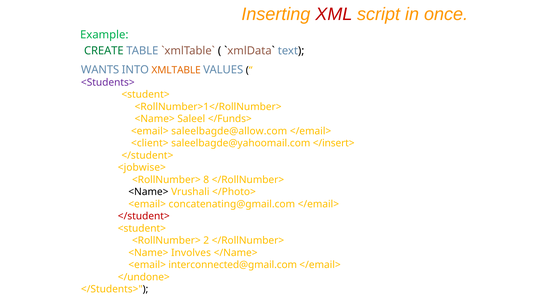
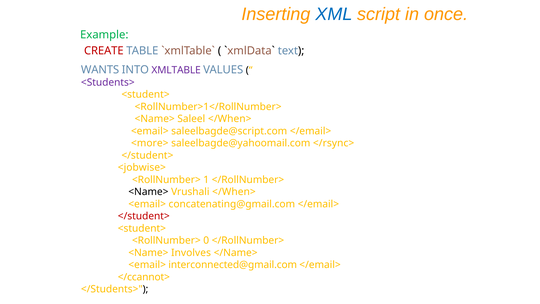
XML colour: red -> blue (334, 14)
CREATE colour: green -> red (104, 51)
XMLTABLE colour: orange -> purple (176, 70)
Saleel </Funds>: </Funds> -> </When> (230, 119)
saleelbagde@allow.com: saleelbagde@allow.com -> saleelbagde@script.com (229, 131)
<client>: <client> -> <more> (150, 143)
</insert>: </insert> -> </rsync> (334, 143)
8: 8 -> 1 (206, 180)
Vrushali </Photo>: </Photo> -> </When> (234, 192)
2: 2 -> 0 (206, 240)
</undone>: </undone> -> </ccannot> (144, 277)
